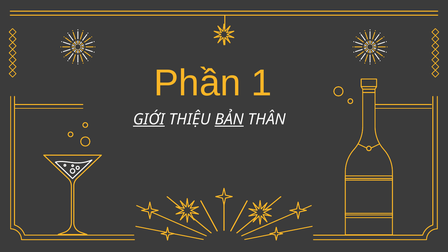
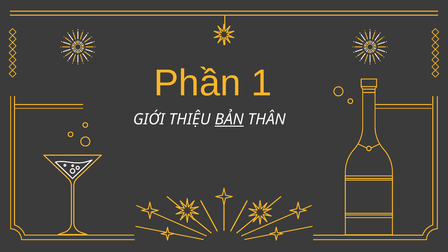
GIỚI underline: present -> none (149, 119)
